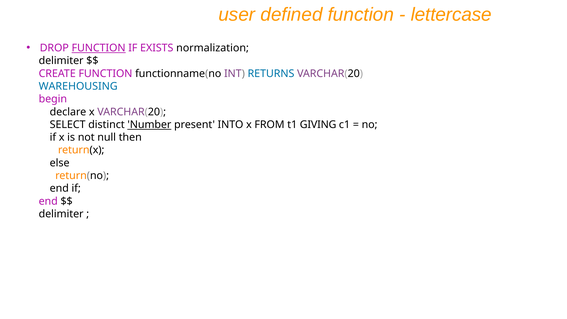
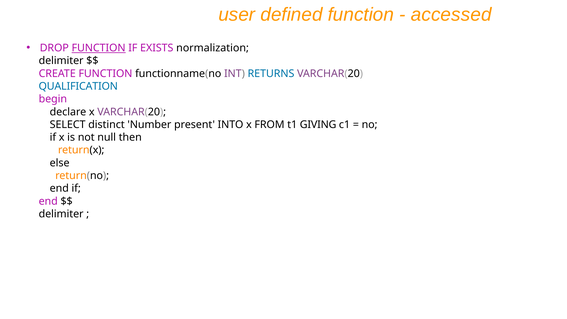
lettercase: lettercase -> accessed (451, 15)
WAREHOUSING: WAREHOUSING -> QUALIFICATION (78, 86)
Number underline: present -> none (149, 125)
